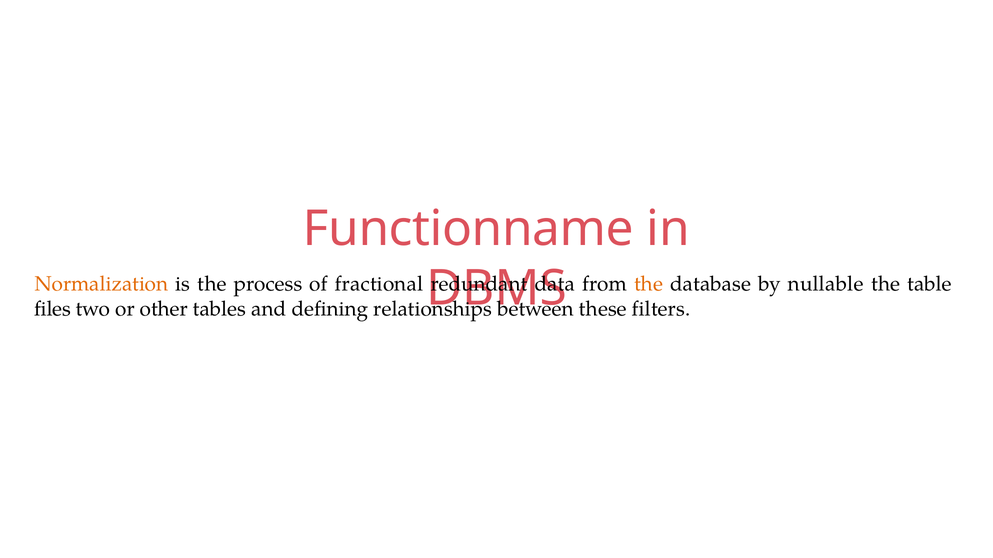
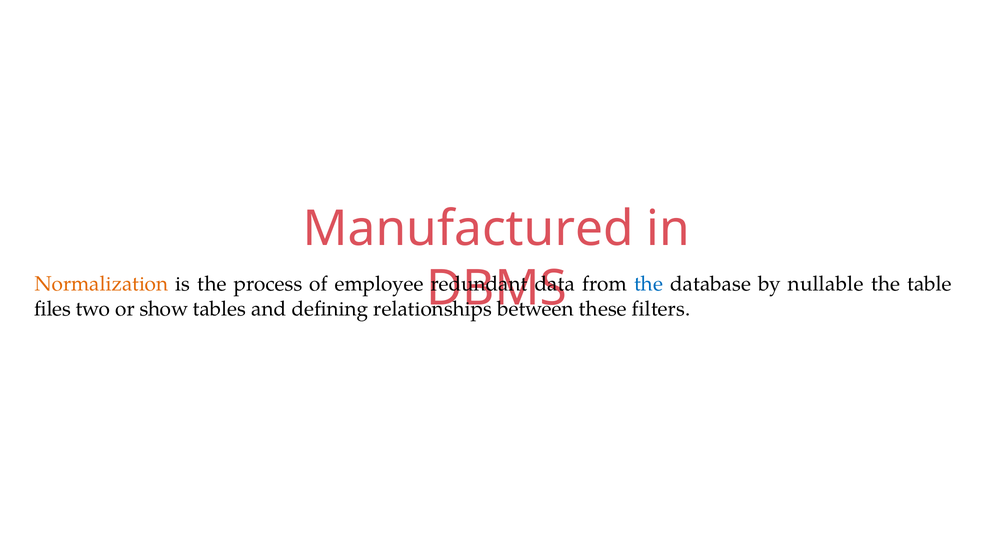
Functionname: Functionname -> Manufactured (468, 229)
fractional: fractional -> employee (379, 284)
the colour: orange -> blue (649, 284)
other: other -> show (164, 309)
